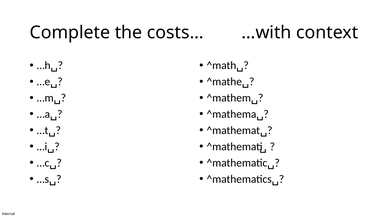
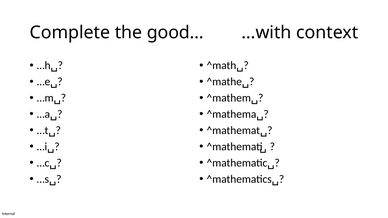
costs…: costs… -> good… (175, 33)
